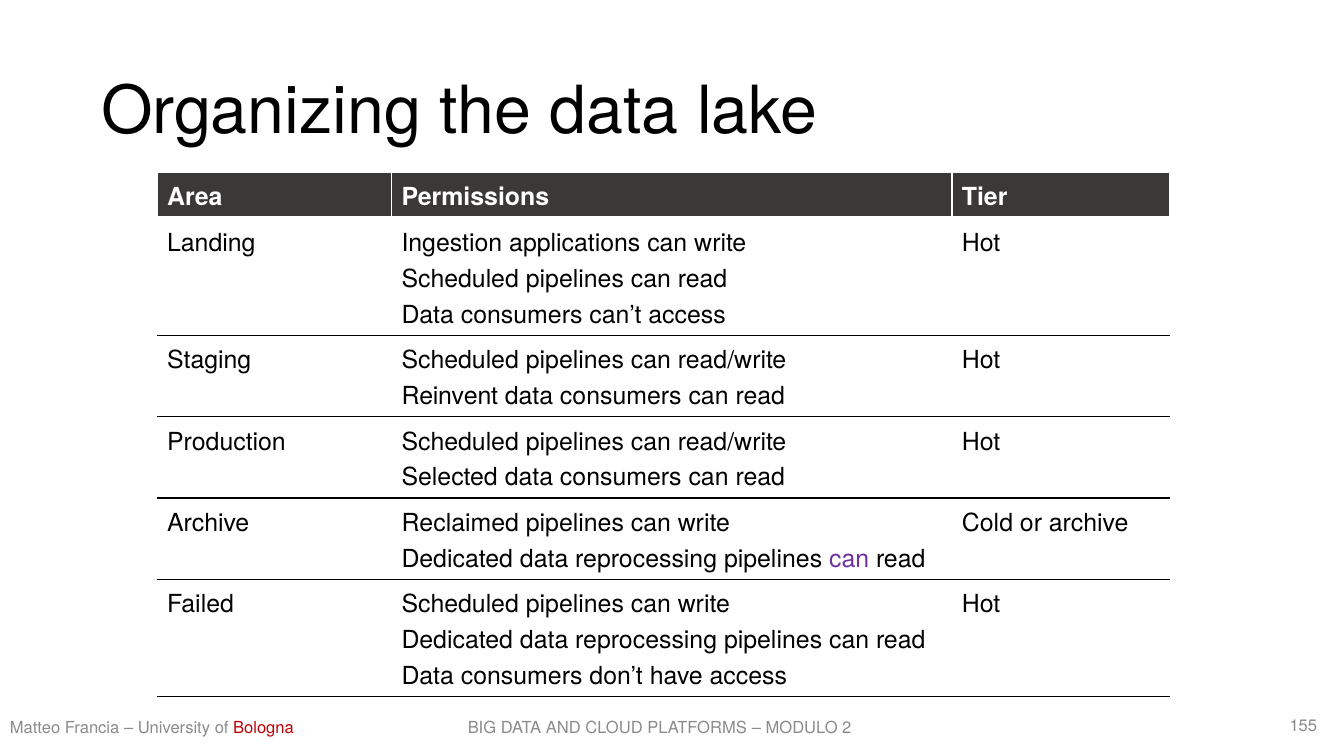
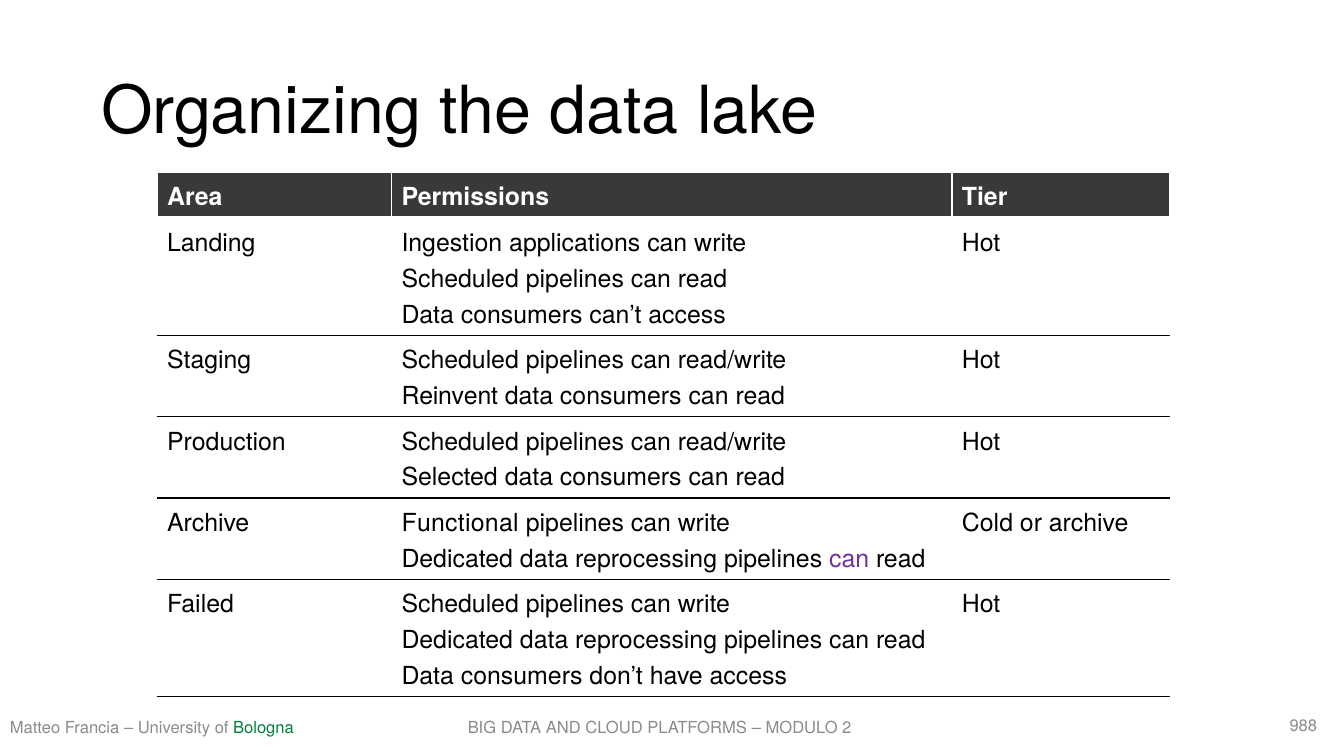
Reclaimed: Reclaimed -> Functional (460, 523)
Bologna colour: red -> green (263, 728)
155: 155 -> 988 (1303, 726)
